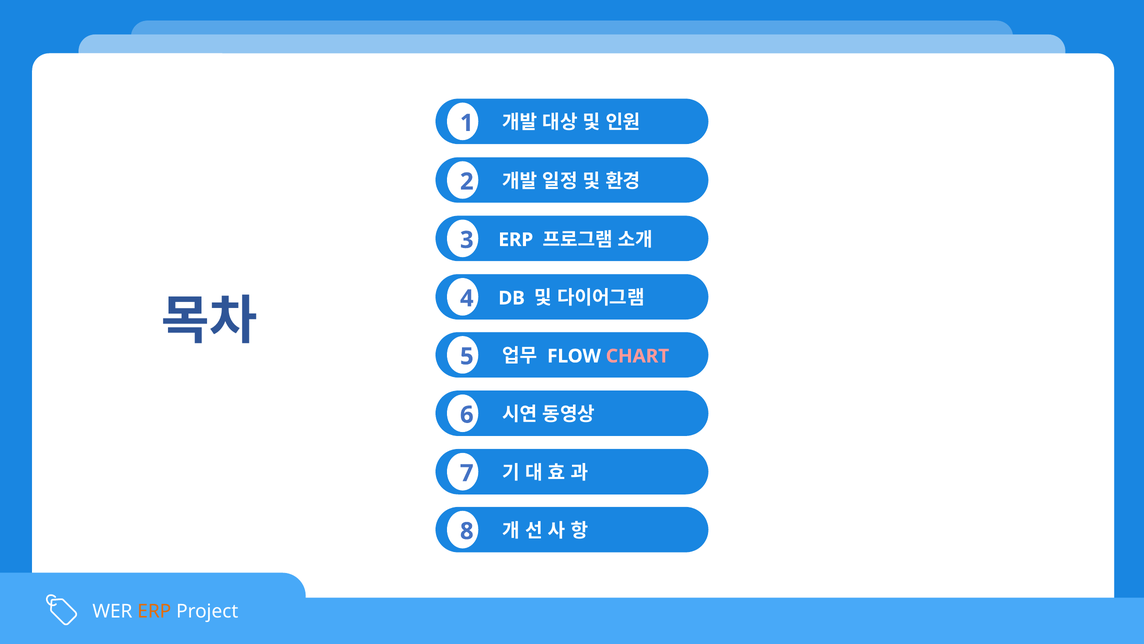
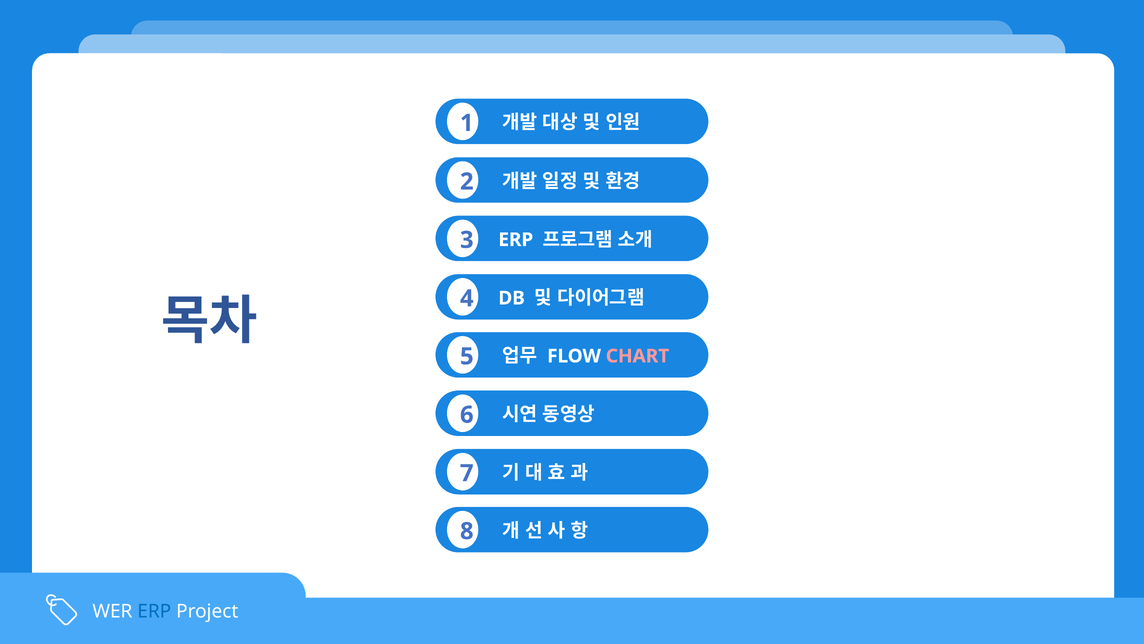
ERP colour: orange -> blue (154, 611)
